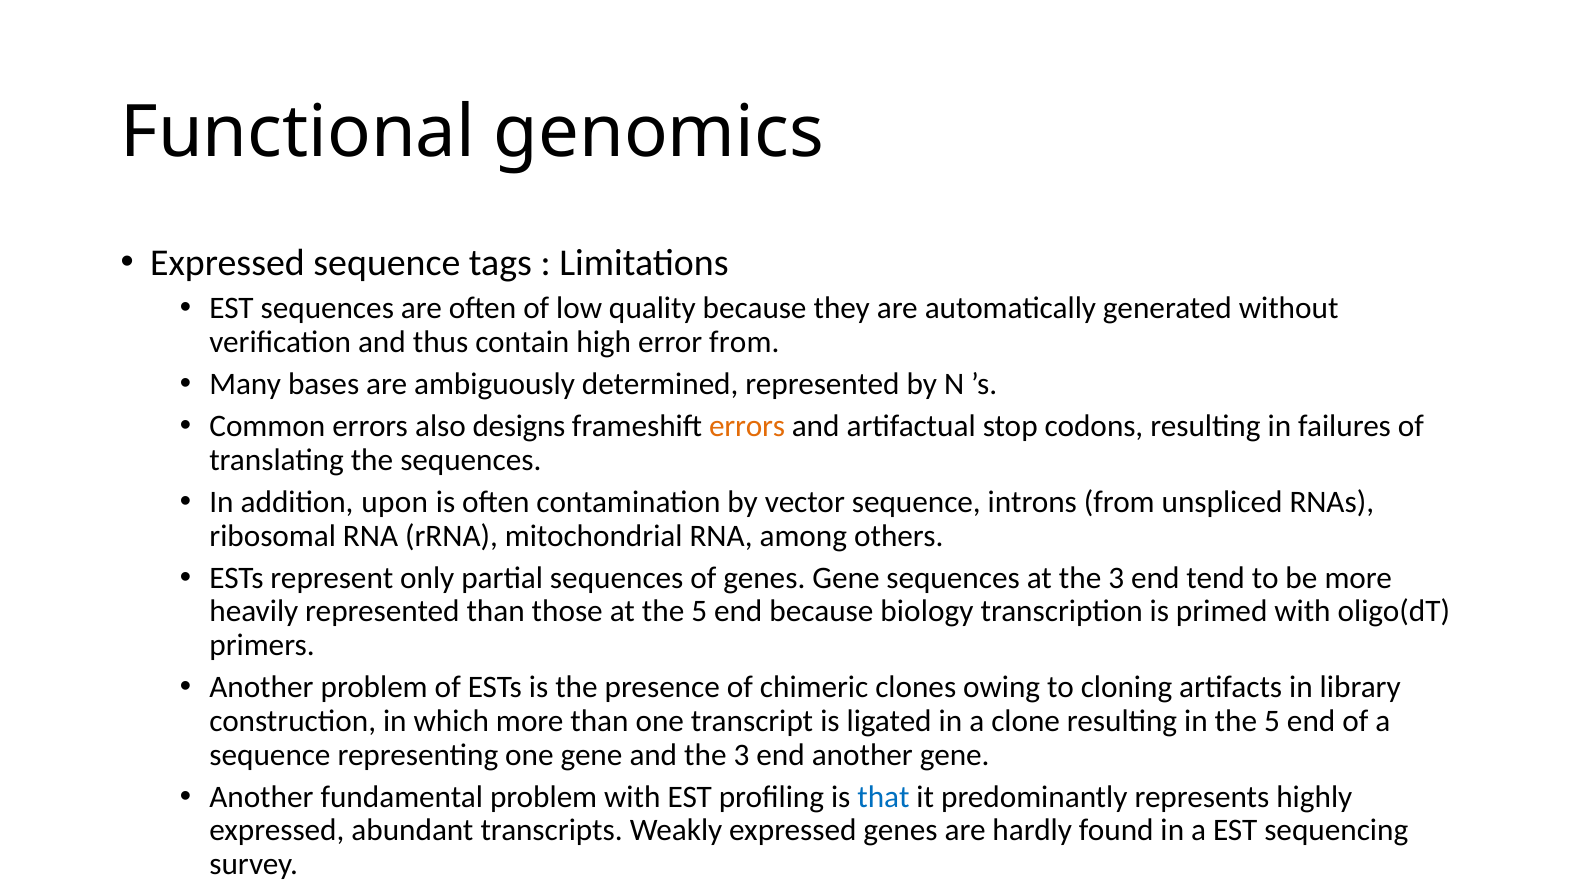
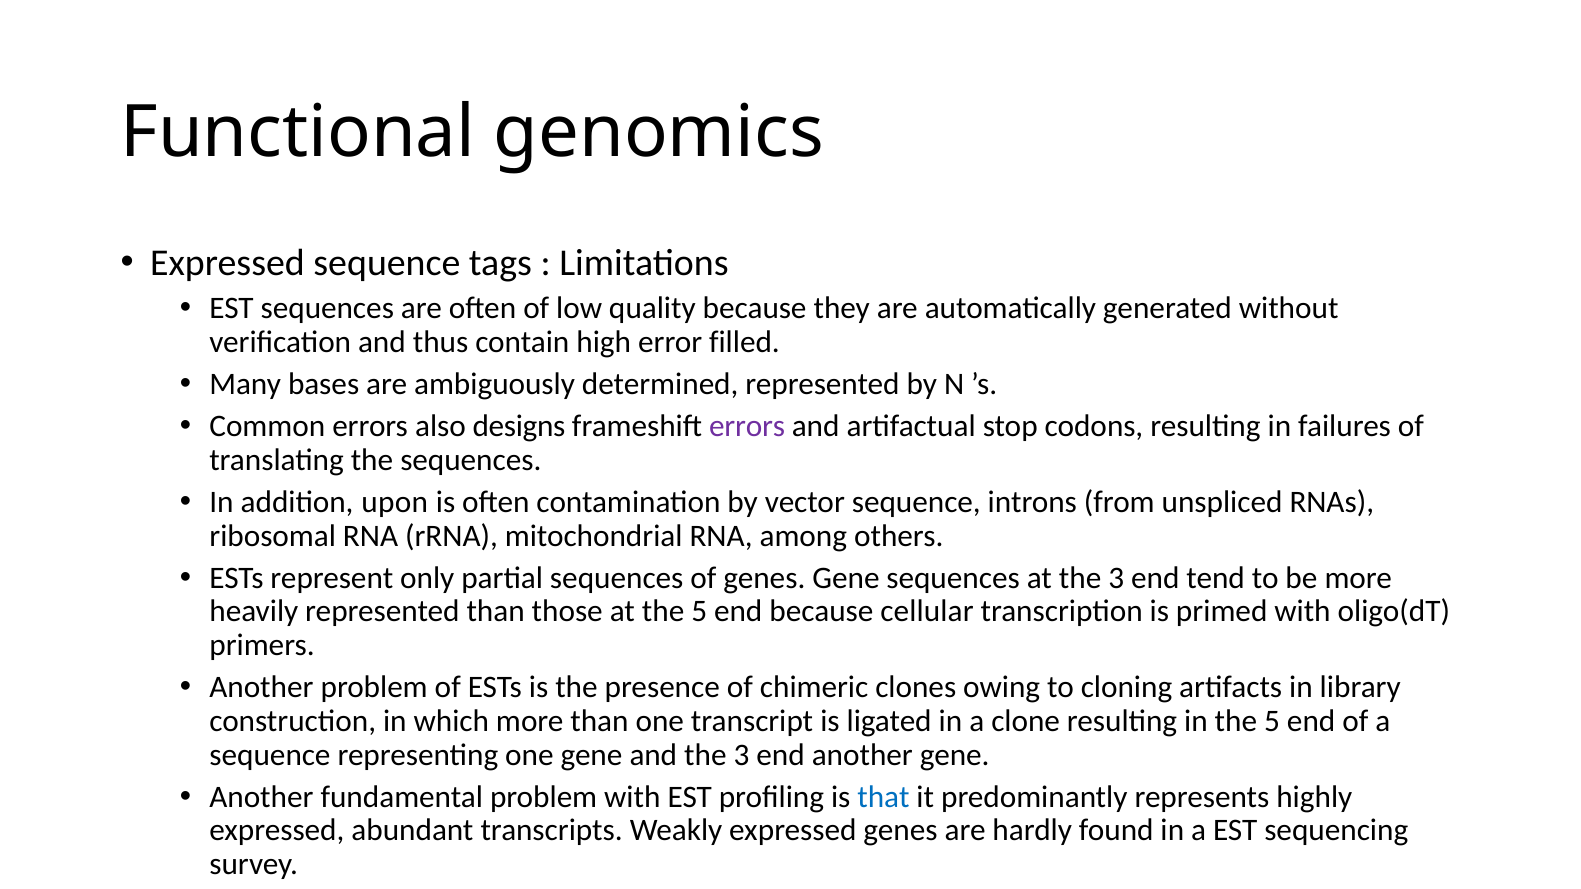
error from: from -> filled (744, 342)
errors colour: orange -> purple (747, 426)
biology: biology -> cellular (927, 612)
